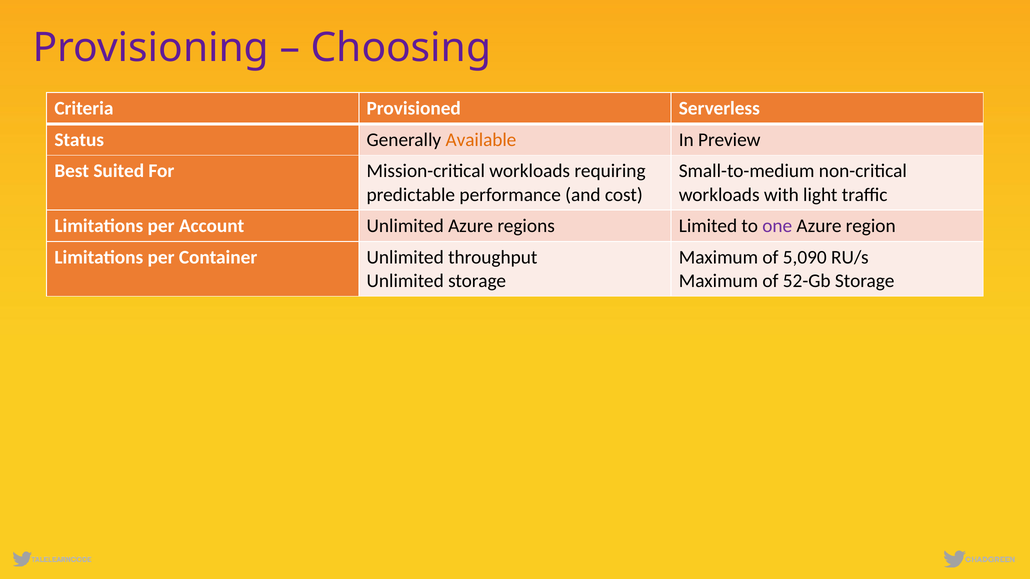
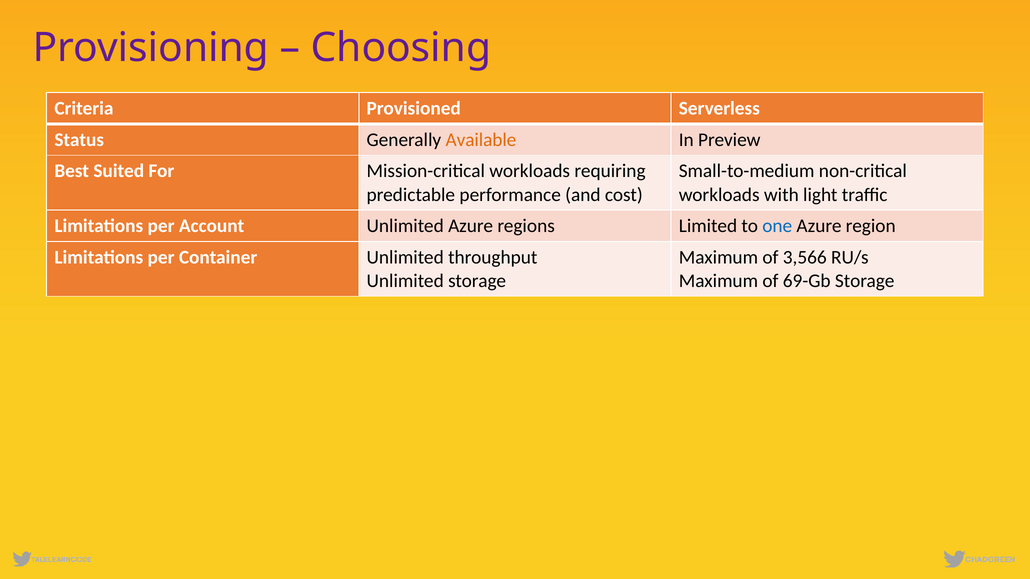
one colour: purple -> blue (777, 226)
5,090: 5,090 -> 3,566 (805, 257)
52-Gb: 52-Gb -> 69-Gb (807, 281)
